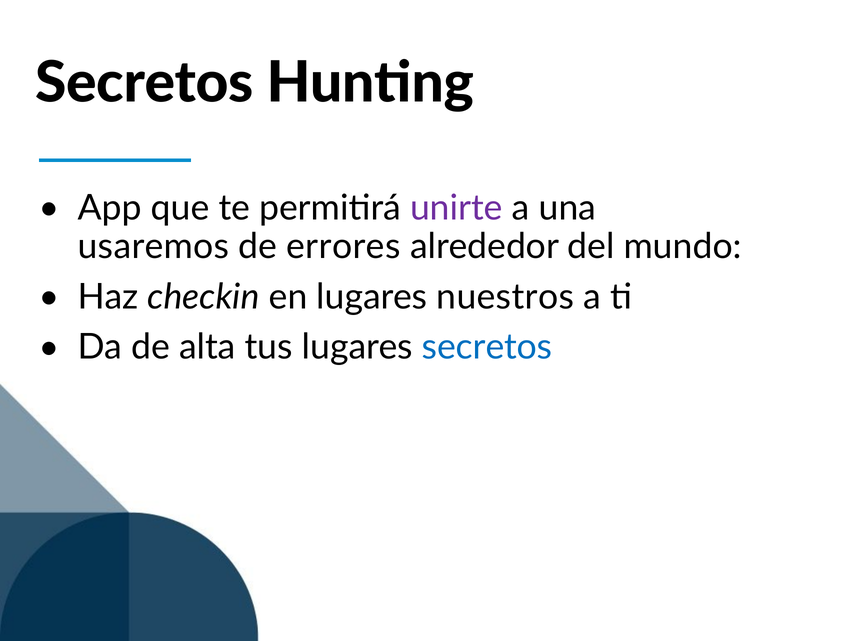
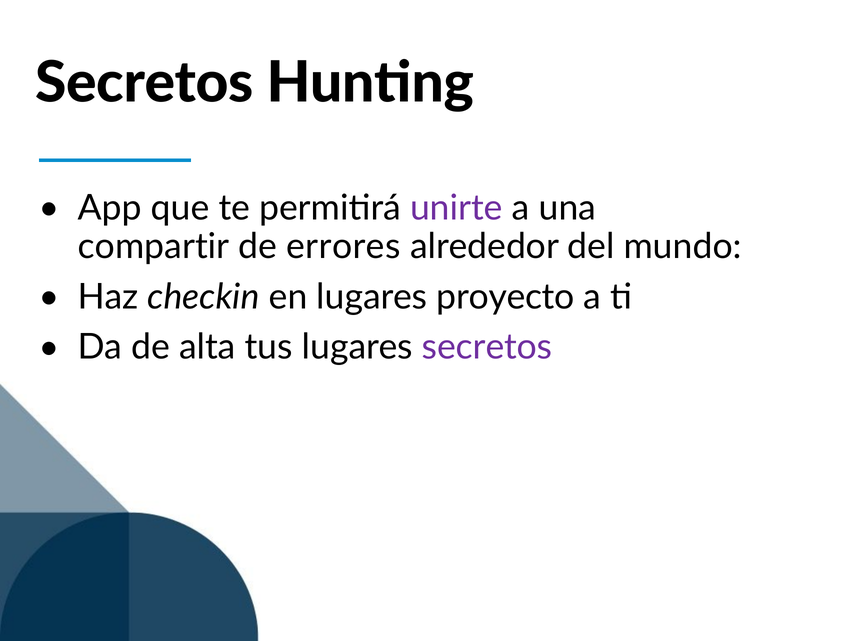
usaremos: usaremos -> compartir (154, 247)
nuestros: nuestros -> proyecto (506, 297)
secretos colour: blue -> purple (487, 347)
